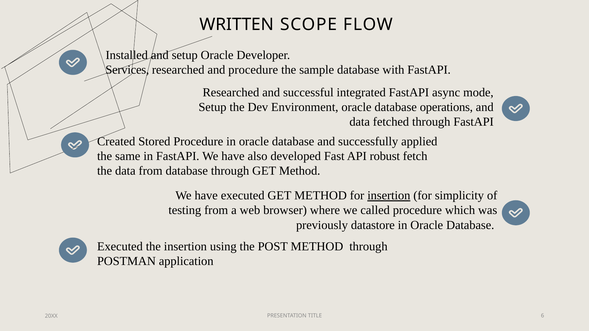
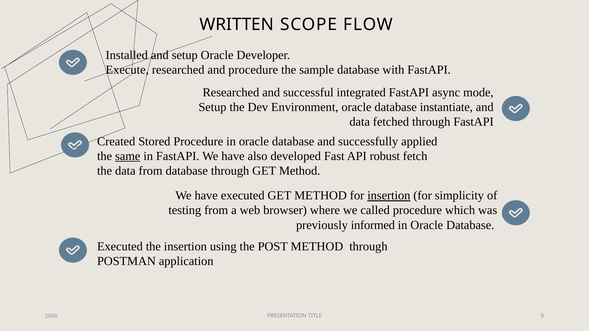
Services: Services -> Execute (127, 70)
operations: operations -> instantiate (446, 107)
same underline: none -> present (128, 156)
datastore: datastore -> informed (373, 225)
